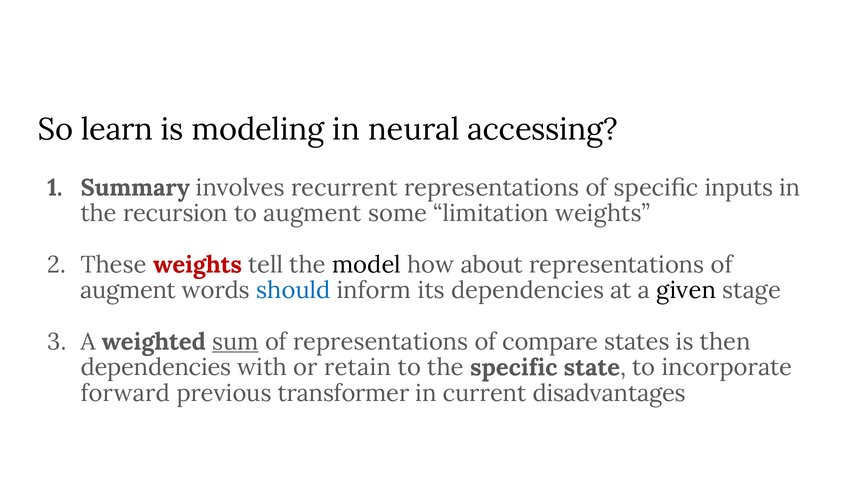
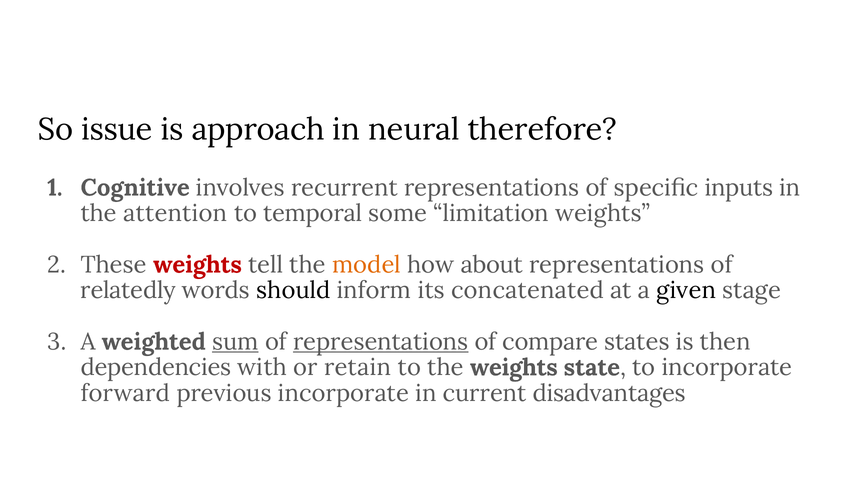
learn: learn -> issue (117, 130)
modeling: modeling -> approach (258, 130)
accessing: accessing -> therefore (542, 130)
Summary: Summary -> Cognitive (135, 188)
recursion: recursion -> attention (175, 214)
to augment: augment -> temporal (313, 214)
model colour: black -> orange (366, 265)
augment: augment -> relatedly (128, 291)
should colour: blue -> black (293, 291)
its dependencies: dependencies -> concatenated (527, 291)
representations underline: none -> present (381, 342)
the specific: specific -> weights (514, 368)
previous transformer: transformer -> incorporate (343, 394)
